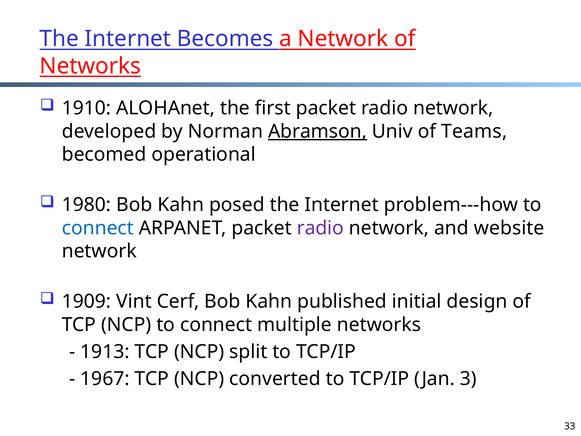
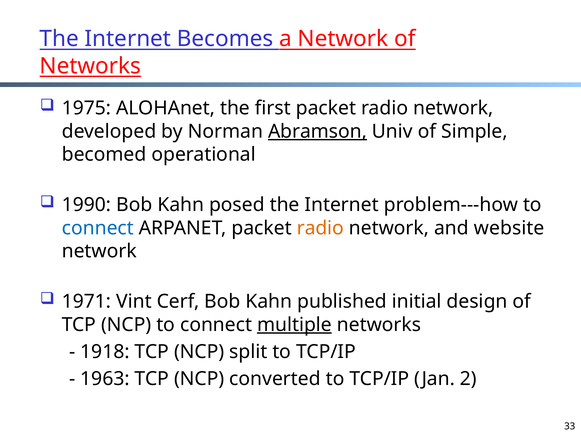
1910: 1910 -> 1975 (86, 108)
Teams: Teams -> Simple (474, 131)
1980: 1980 -> 1990 (86, 205)
radio colour: purple -> orange (320, 228)
1909: 1909 -> 1971 (86, 302)
multiple underline: none -> present (294, 325)
1913: 1913 -> 1918 (105, 352)
1967: 1967 -> 1963 (105, 379)
3: 3 -> 2 (468, 379)
